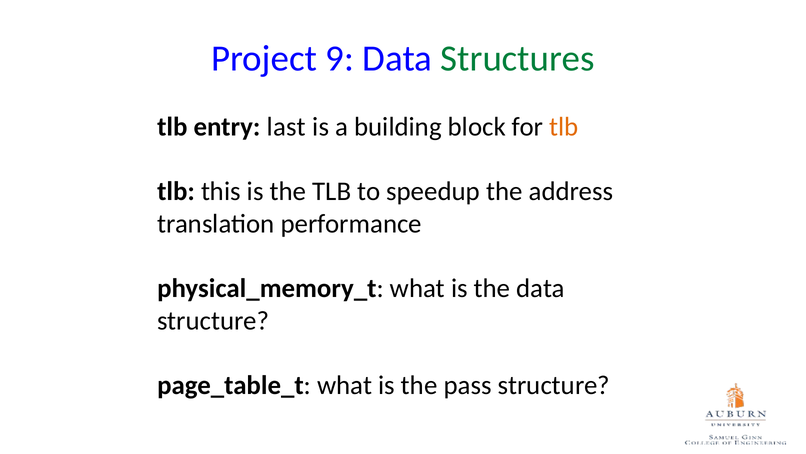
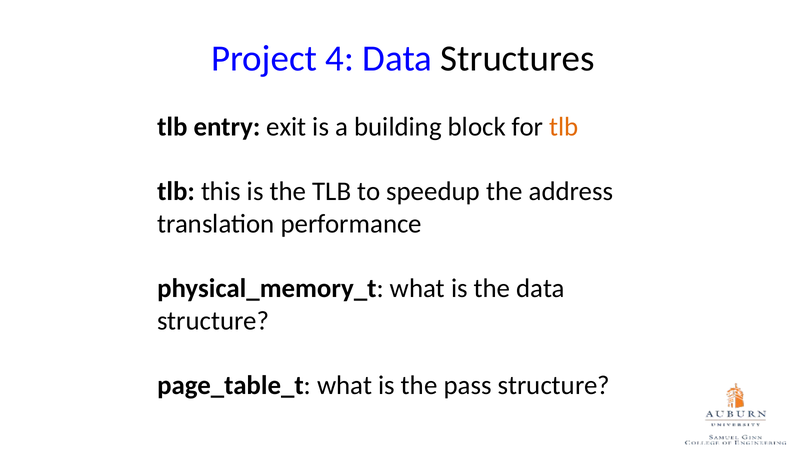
9: 9 -> 4 (340, 59)
Structures colour: green -> black (518, 59)
last: last -> exit (286, 127)
